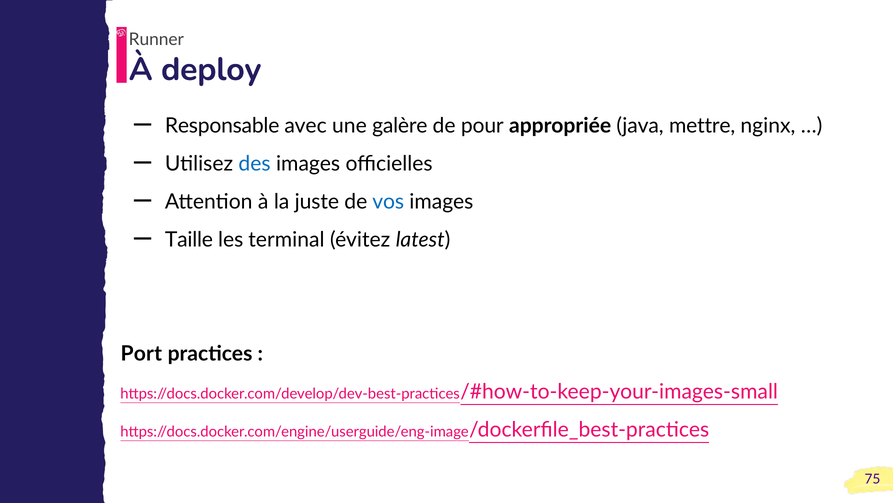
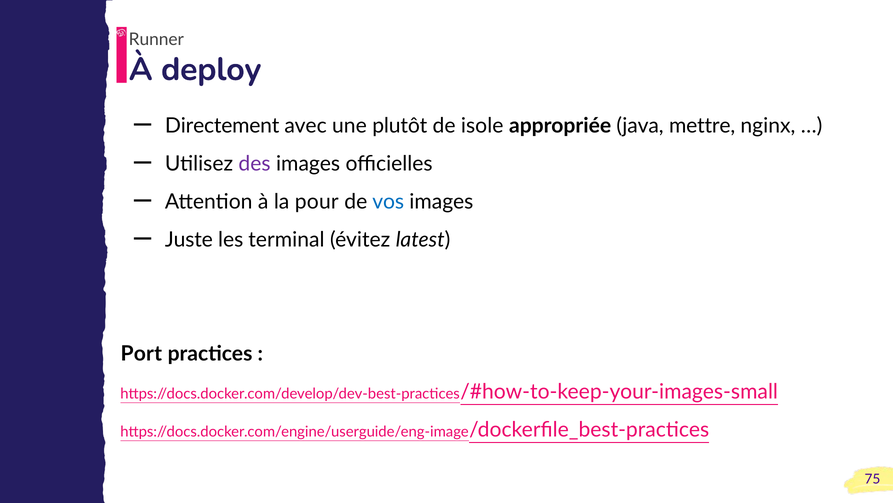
Responsable: Responsable -> Directement (222, 126)
galère: galère -> plutôt (400, 126)
pour: pour -> isole (482, 126)
des colour: blue -> purple (255, 164)
juste: juste -> pour (317, 202)
Taille: Taille -> Juste (189, 240)
